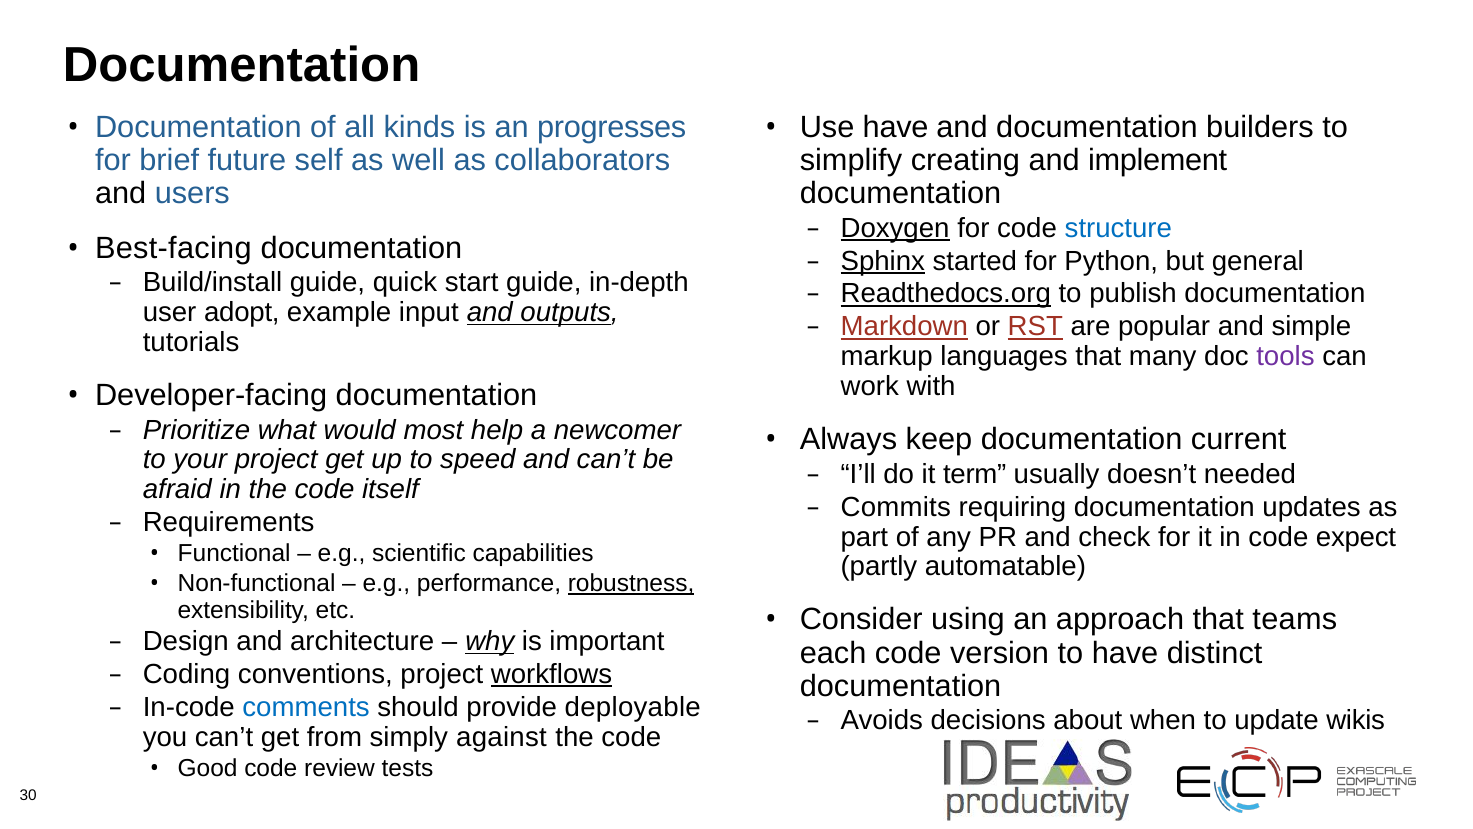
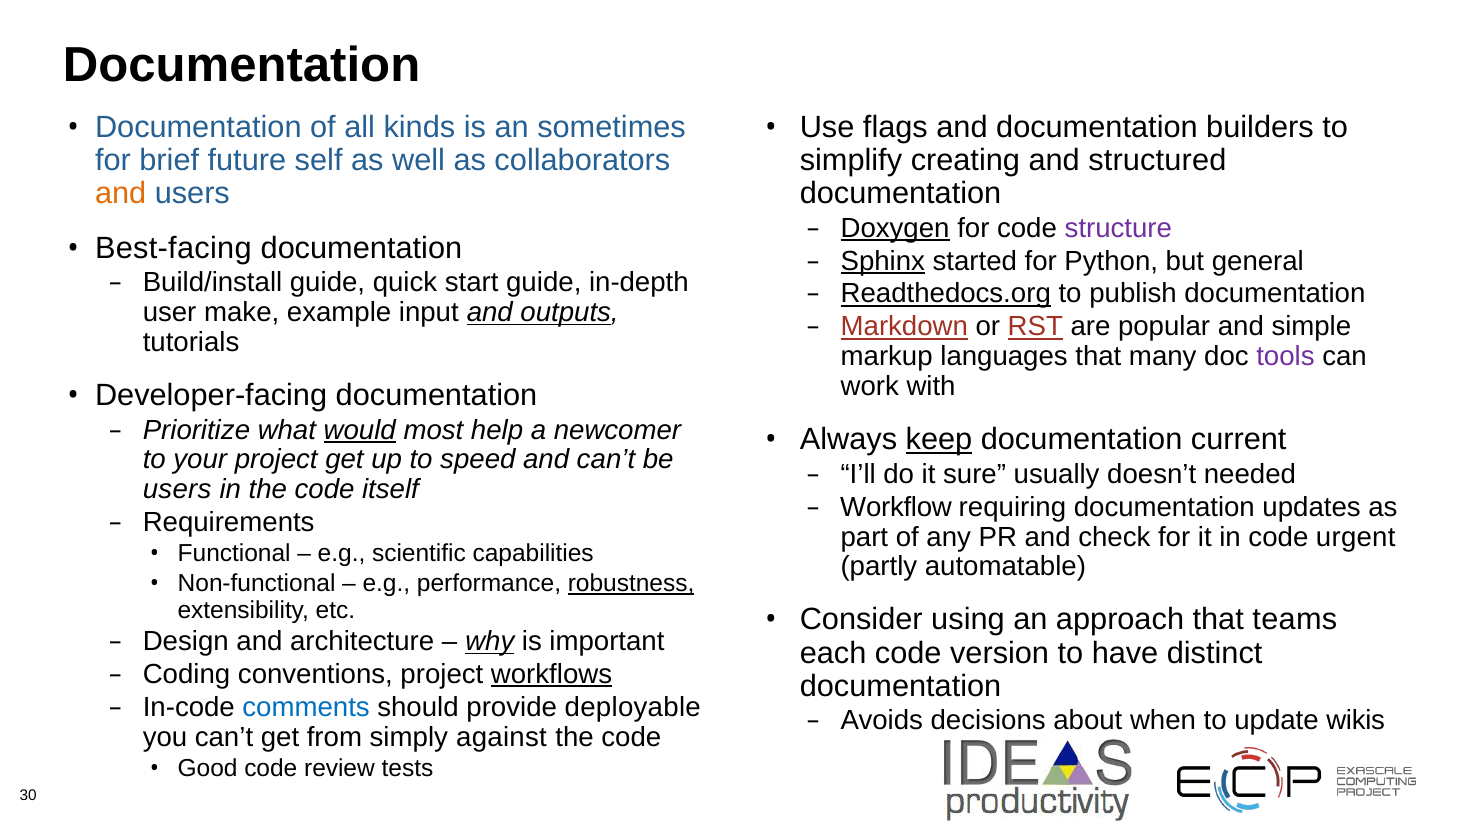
progresses: progresses -> sometimes (612, 127)
Use have: have -> flags (895, 127)
implement: implement -> structured (1157, 160)
and colour: black -> orange (121, 193)
structure colour: blue -> purple (1118, 228)
adopt: adopt -> make (242, 312)
would underline: none -> present (360, 430)
keep underline: none -> present (939, 439)
term: term -> sure (975, 474)
afraid: afraid -> users (177, 489)
Commits: Commits -> Workflow (896, 507)
expect: expect -> urgent (1356, 537)
